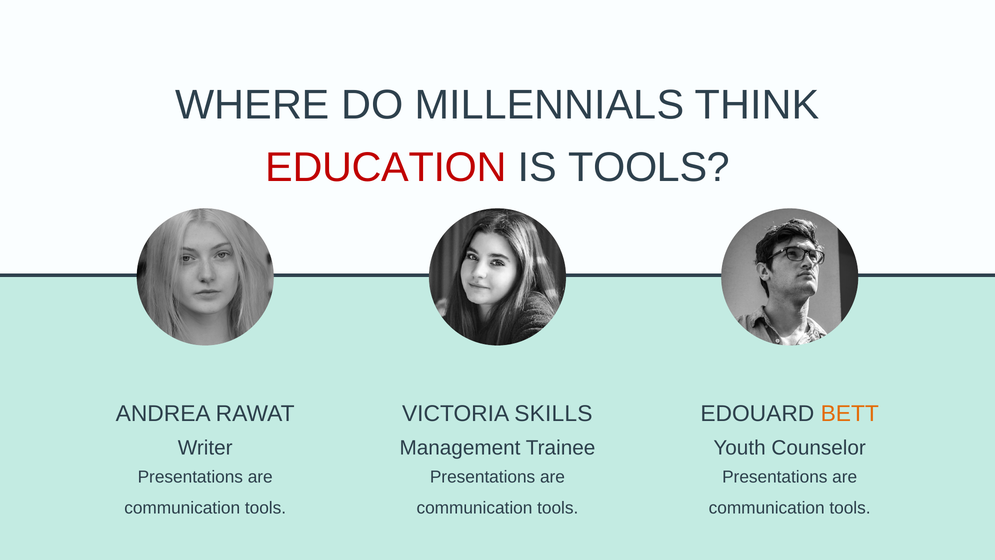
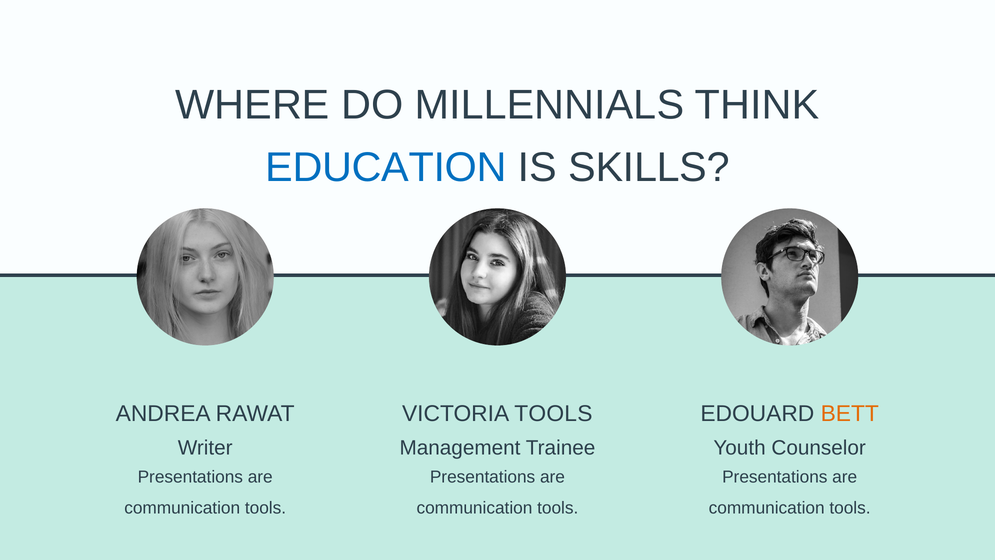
EDUCATION colour: red -> blue (386, 168)
IS TOOLS: TOOLS -> SKILLS (649, 168)
VICTORIA SKILLS: SKILLS -> TOOLS (553, 414)
